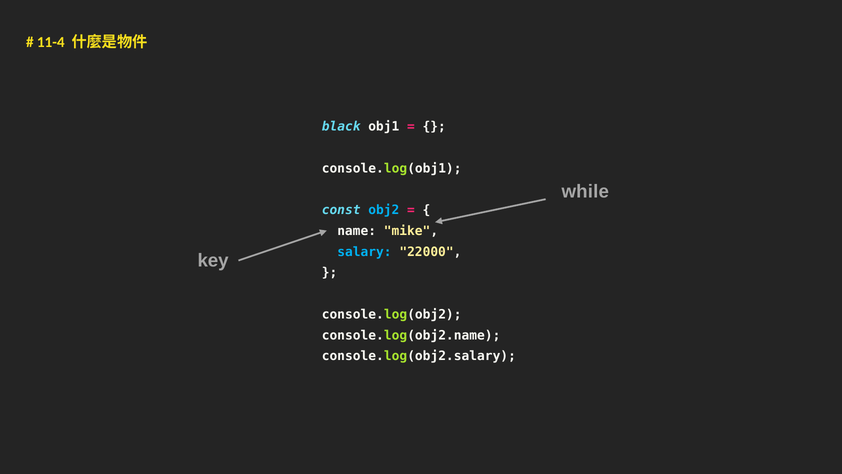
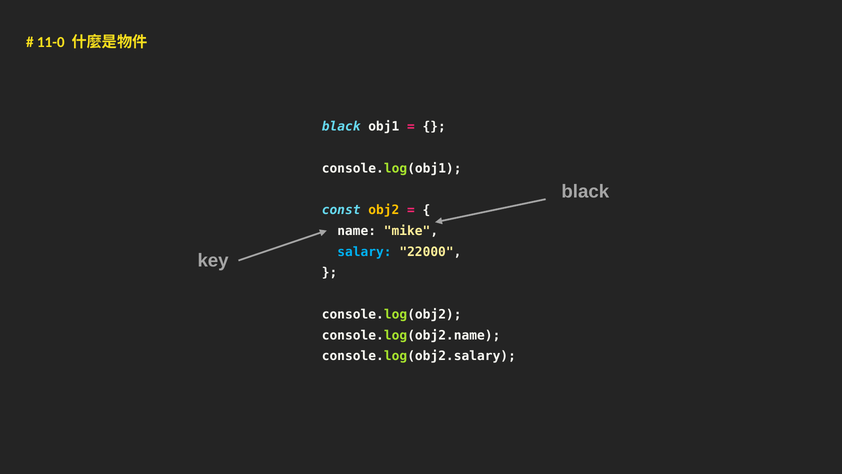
11-4: 11-4 -> 11-0 (51, 42)
while: while -> black (585, 191)
obj2 colour: light blue -> yellow (384, 210)
